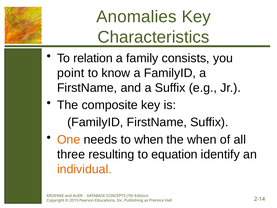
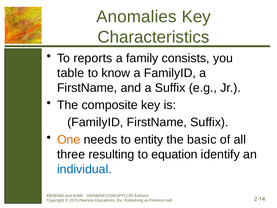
relation: relation -> reports (93, 58)
point: point -> table (71, 73)
to when: when -> entity (149, 139)
the when: when -> basic (202, 139)
individual colour: orange -> blue (84, 169)
